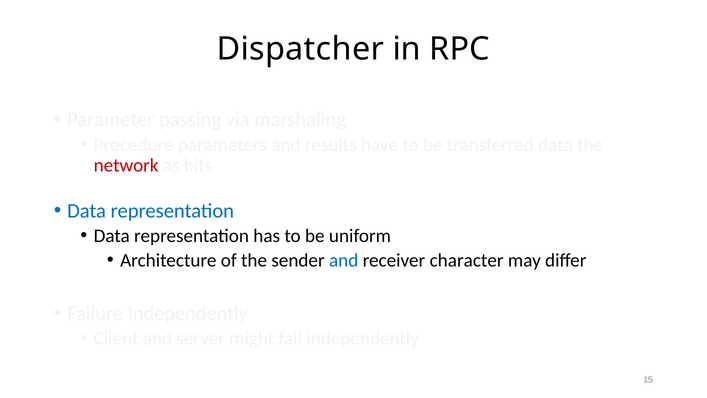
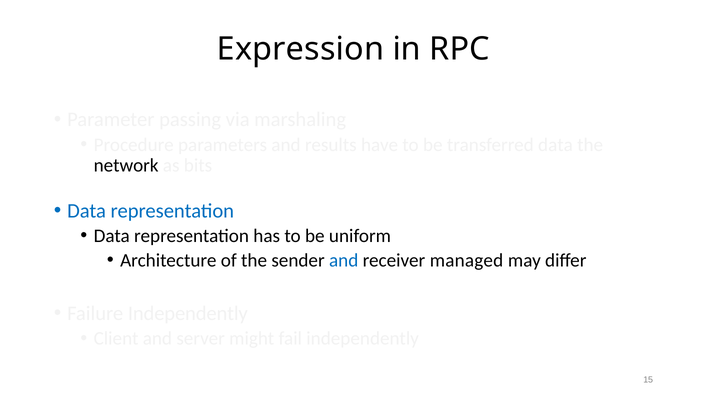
Dispatcher: Dispatcher -> Expression (300, 49)
network colour: red -> black (126, 165)
character: character -> managed (467, 260)
